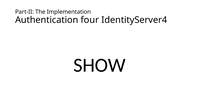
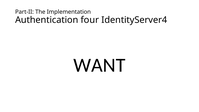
SHOW: SHOW -> WANT (99, 65)
